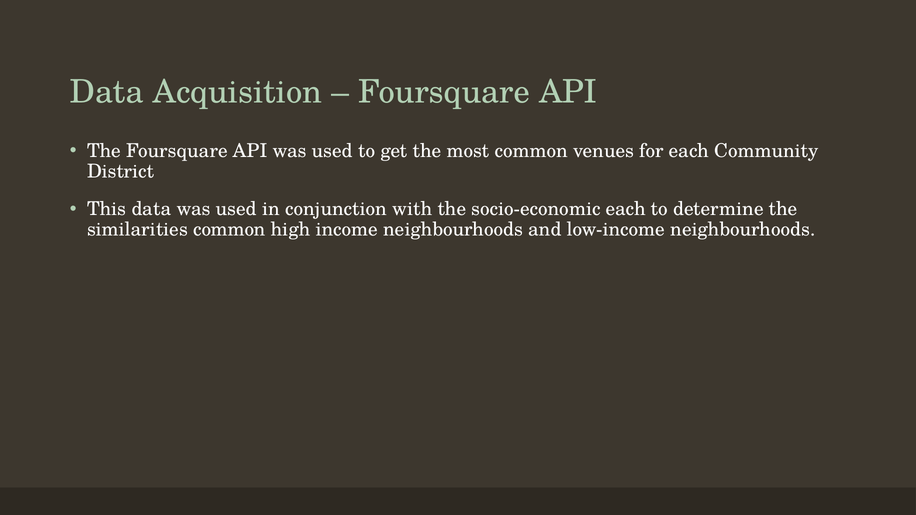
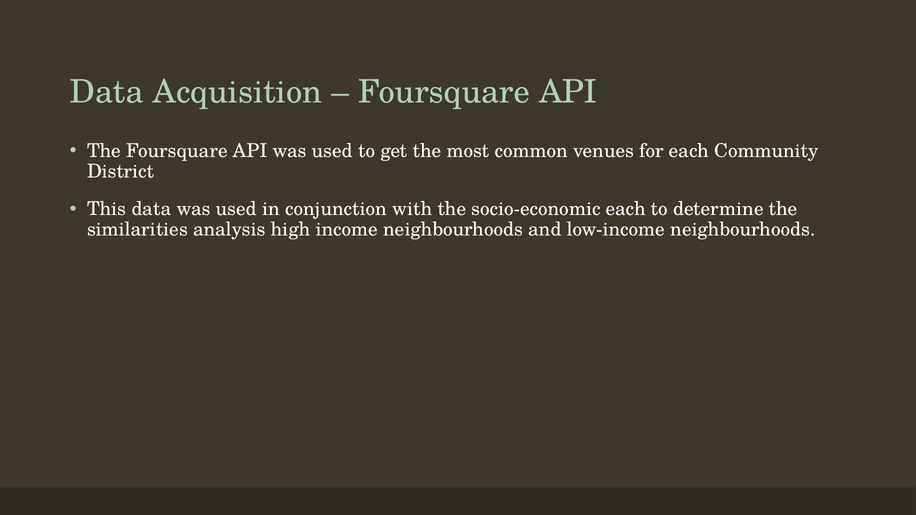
similarities common: common -> analysis (229, 230)
